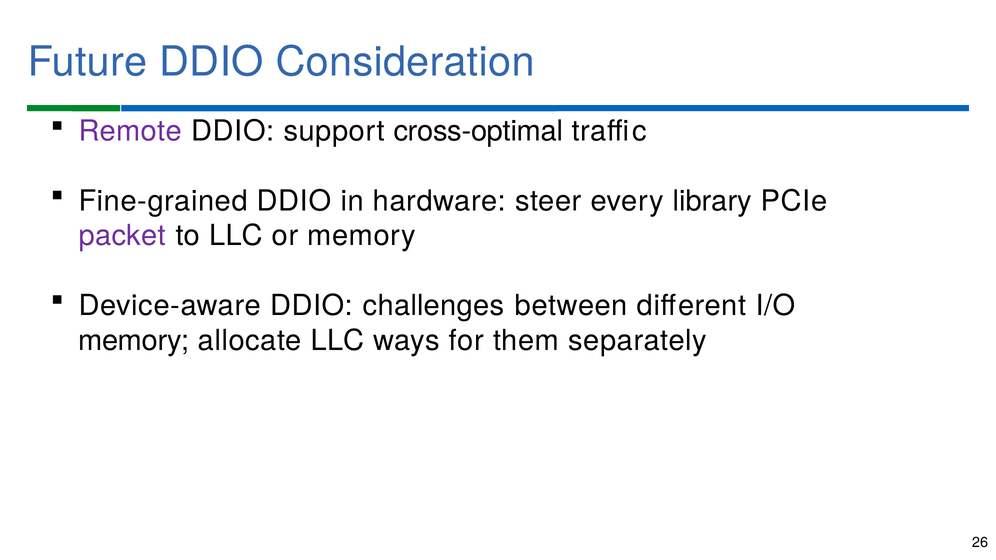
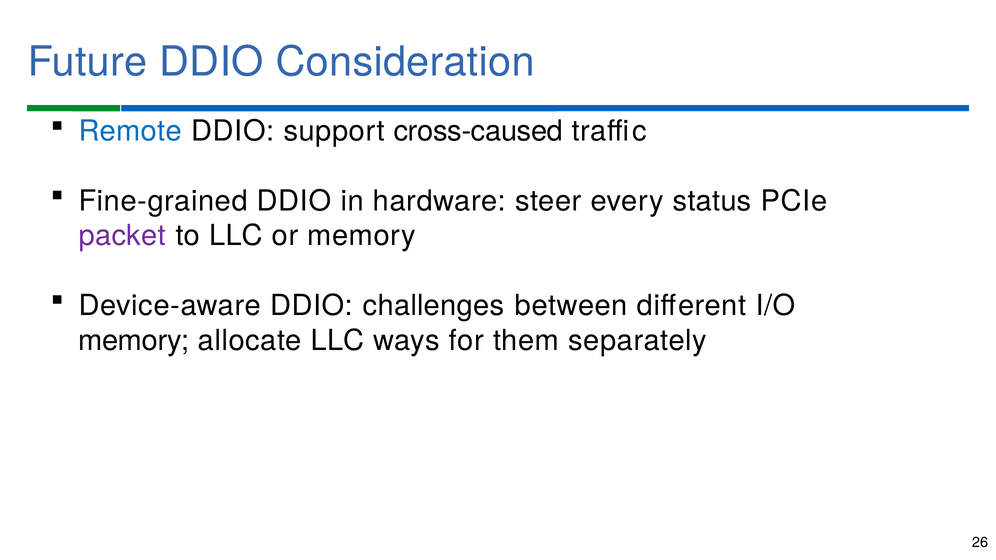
Remote colour: purple -> blue (130, 131)
cross-optimal: cross-optimal -> cross-caused (478, 131)
library: library -> status (712, 201)
